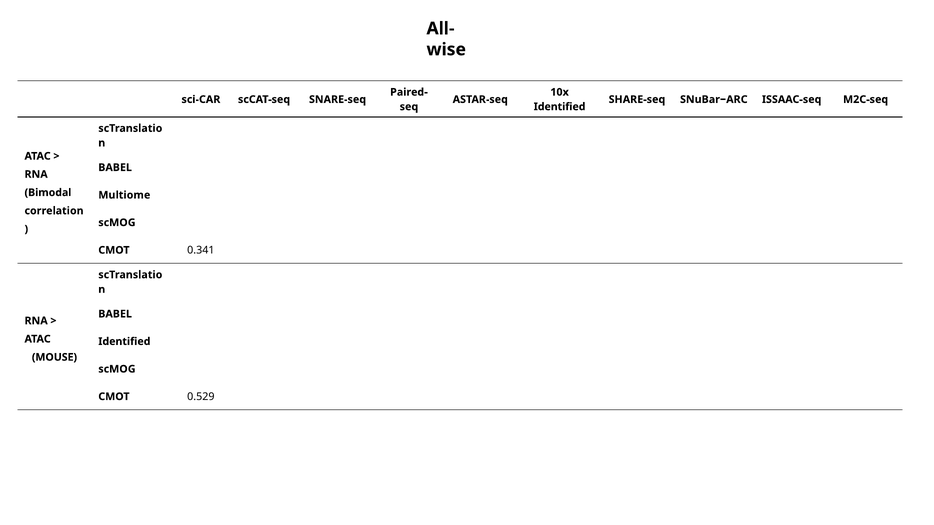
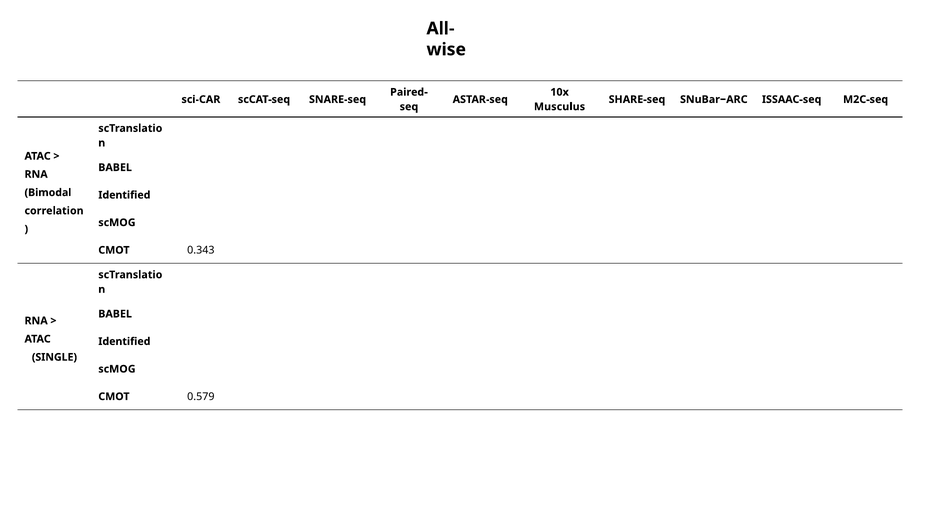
Identified: Identified -> Musculus (560, 107)
Multiome: Multiome -> Identified (124, 195)
0.341: 0.341 -> 0.343 (201, 250)
MOUSE: MOUSE -> SINGLE (54, 357)
0.529: 0.529 -> 0.579 (201, 397)
